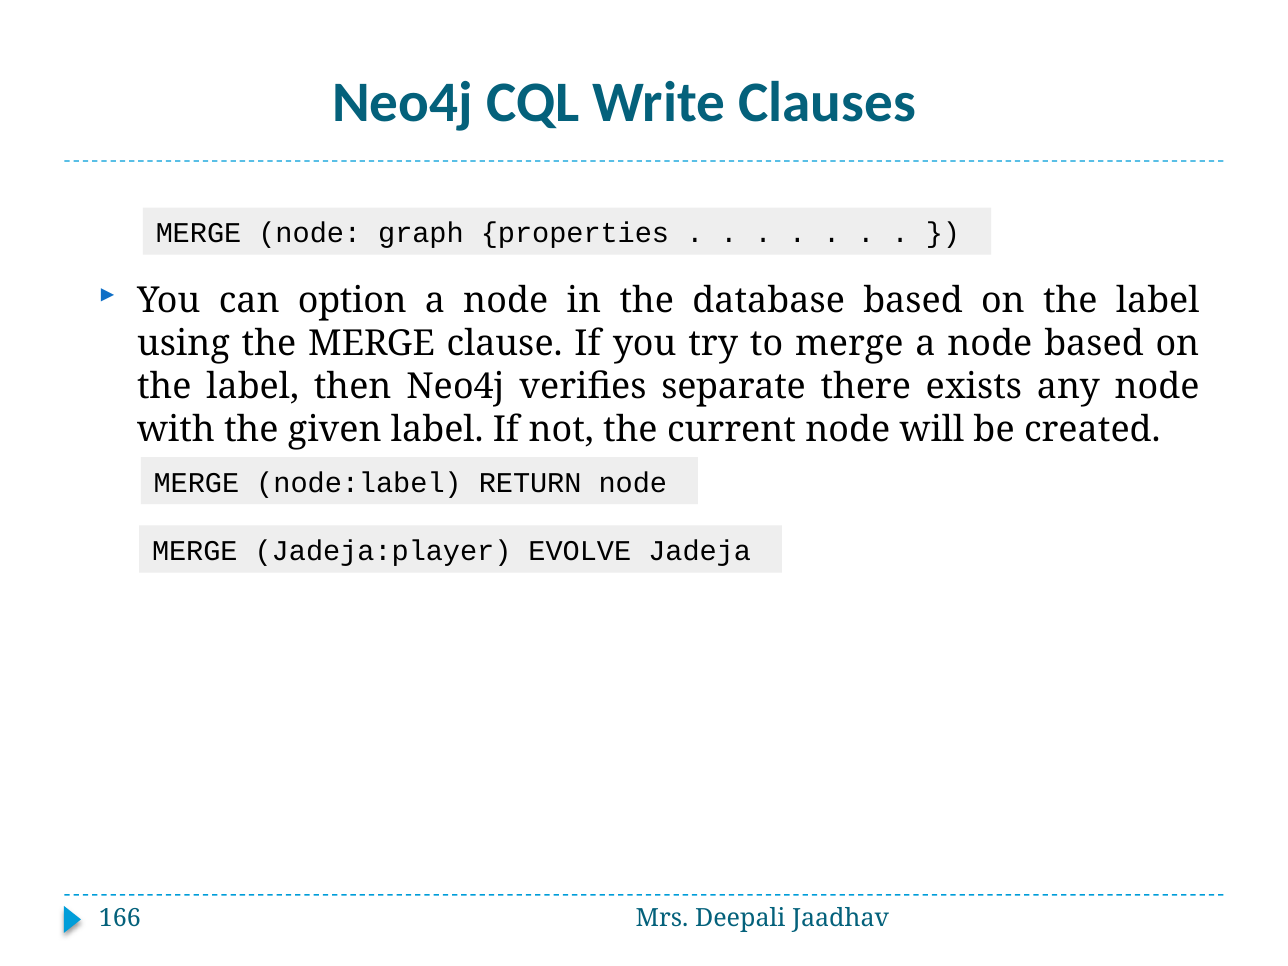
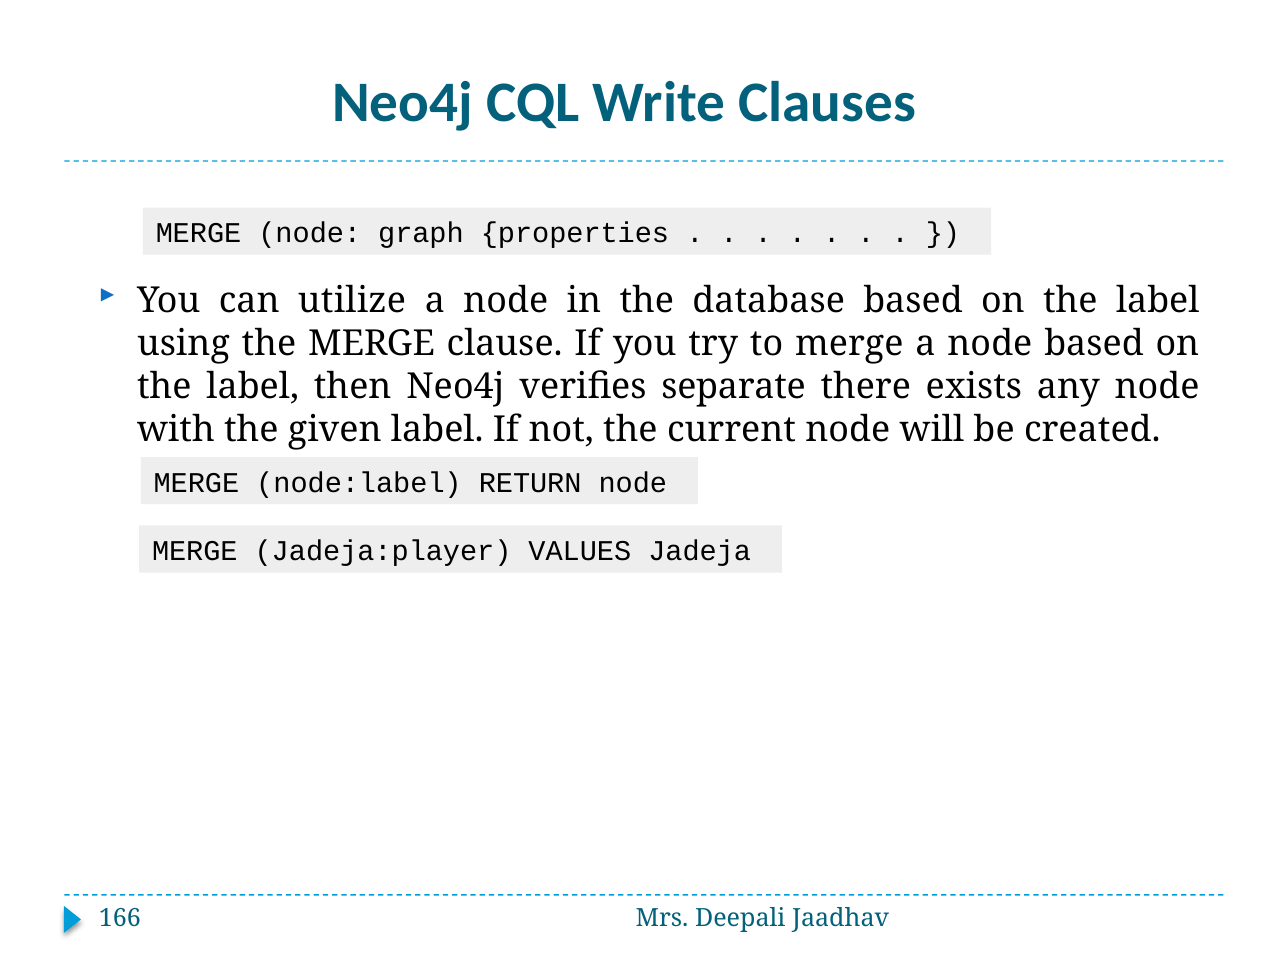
option: option -> utilize (352, 301)
EVOLVE: EVOLVE -> VALUES (580, 551)
